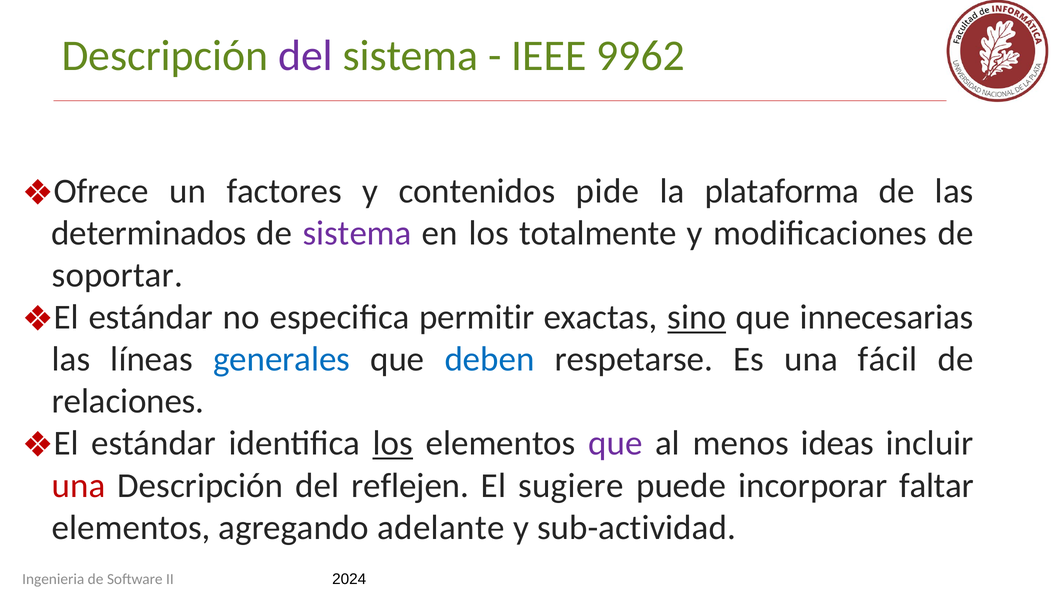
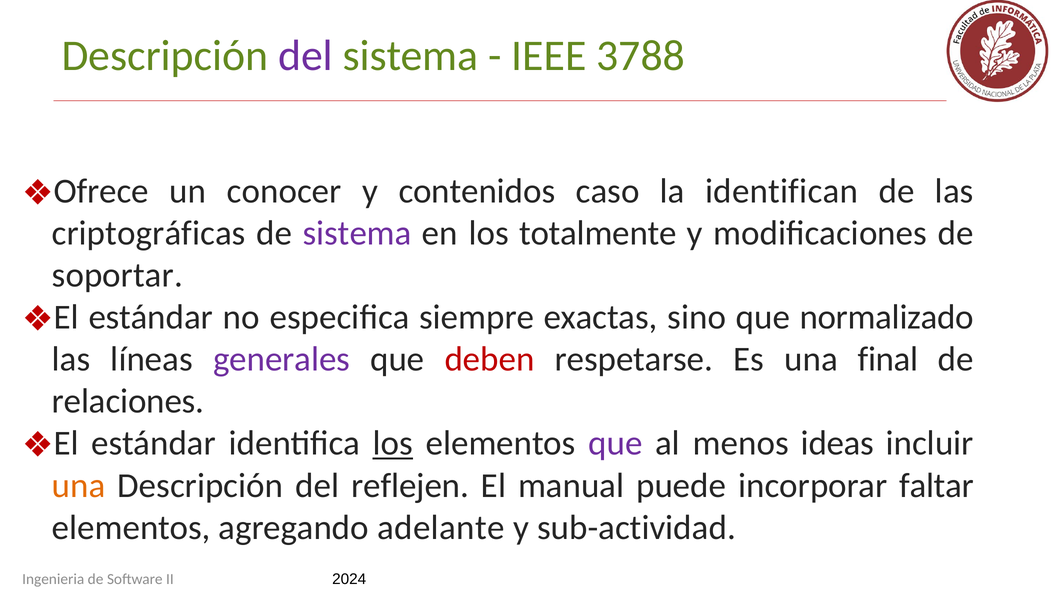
9962: 9962 -> 3788 (641, 56)
factores: factores -> conocer (284, 191)
pide: pide -> caso (608, 191)
plataforma: plataforma -> identifican (782, 191)
determinados: determinados -> criptográficas (149, 233)
permitir: permitir -> siempre (477, 317)
sino underline: present -> none (697, 317)
innecesarias: innecesarias -> normalizado (887, 317)
generales colour: blue -> purple (282, 359)
deben colour: blue -> red (490, 359)
fácil: fácil -> final (888, 359)
una colour: red -> orange (79, 486)
sugiere: sugiere -> manual (571, 486)
